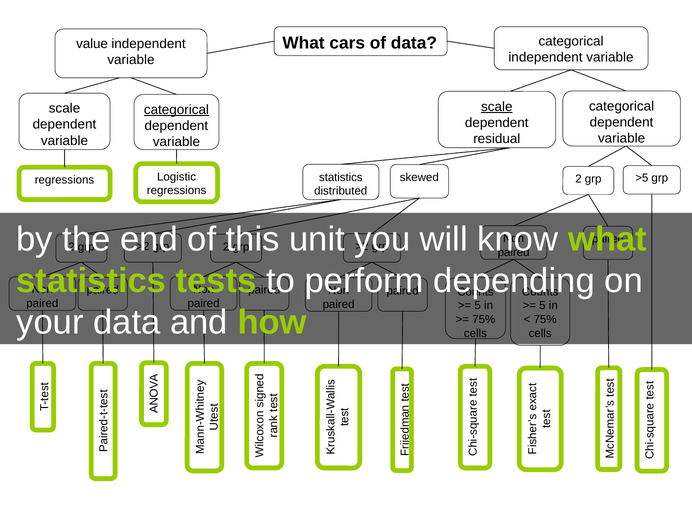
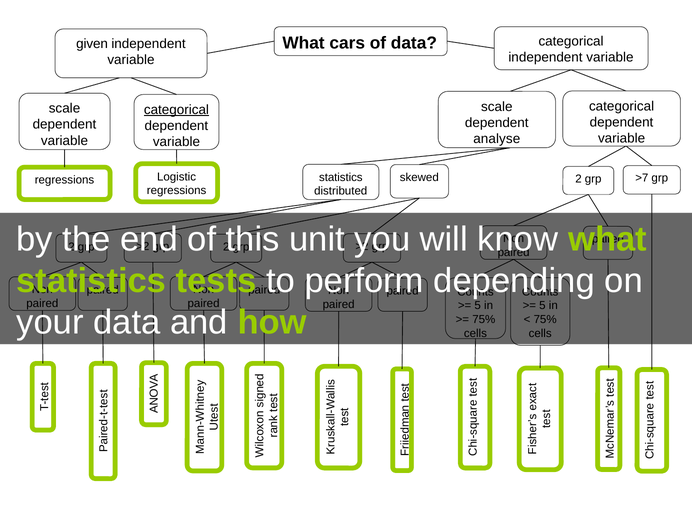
value: value -> given (92, 44)
scale underline: present -> none (497, 107)
residual: residual -> analyse (497, 139)
>5: >5 -> >7 (642, 178)
